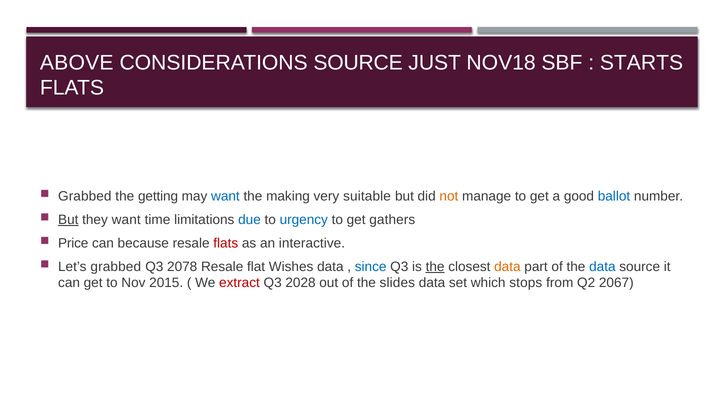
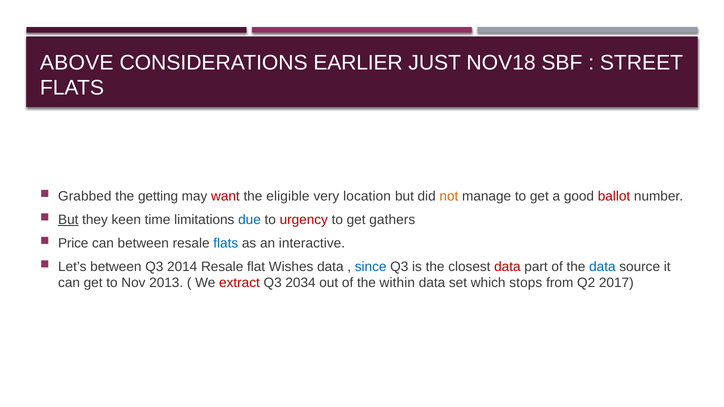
CONSIDERATIONS SOURCE: SOURCE -> EARLIER (358, 63)
STARTS: STARTS -> STREET (642, 63)
want colour: blue -> red (225, 196)
making: making -> eligible (288, 196)
suitable: suitable -> location (367, 196)
ballot colour: blue -> red (614, 196)
they want: want -> keen (126, 220)
urgency colour: blue -> red (304, 220)
can because: because -> between (143, 243)
flats colour: red -> blue (226, 243)
Let’s grabbed: grabbed -> between (116, 267)
2078: 2078 -> 2014 (182, 267)
the underline: present -> none (435, 267)
data colour: orange -> red (507, 267)
2015: 2015 -> 2013 (166, 283)
2028: 2028 -> 2034 (301, 283)
slides: slides -> within (397, 283)
2067: 2067 -> 2017 (616, 283)
